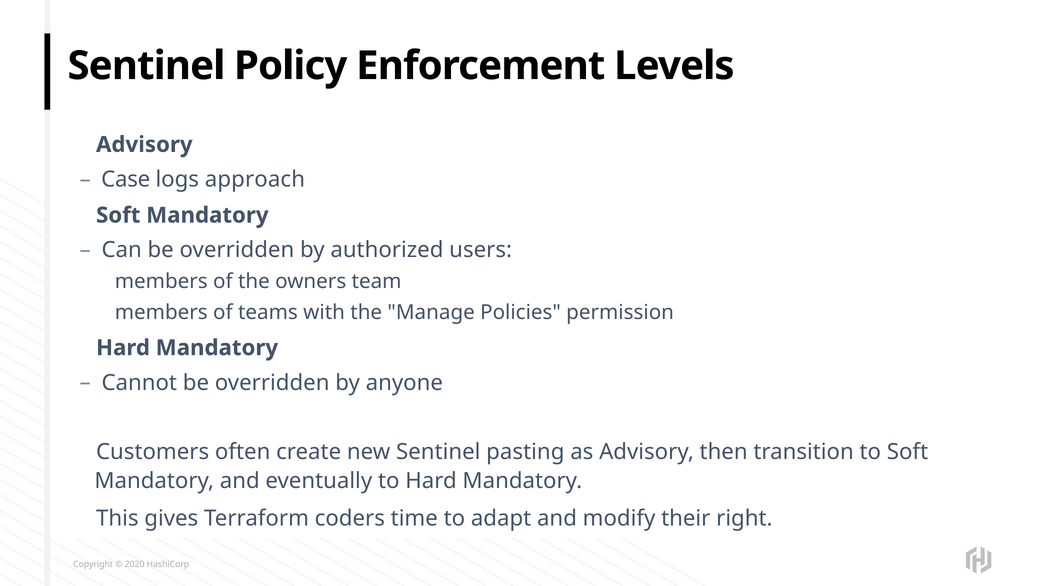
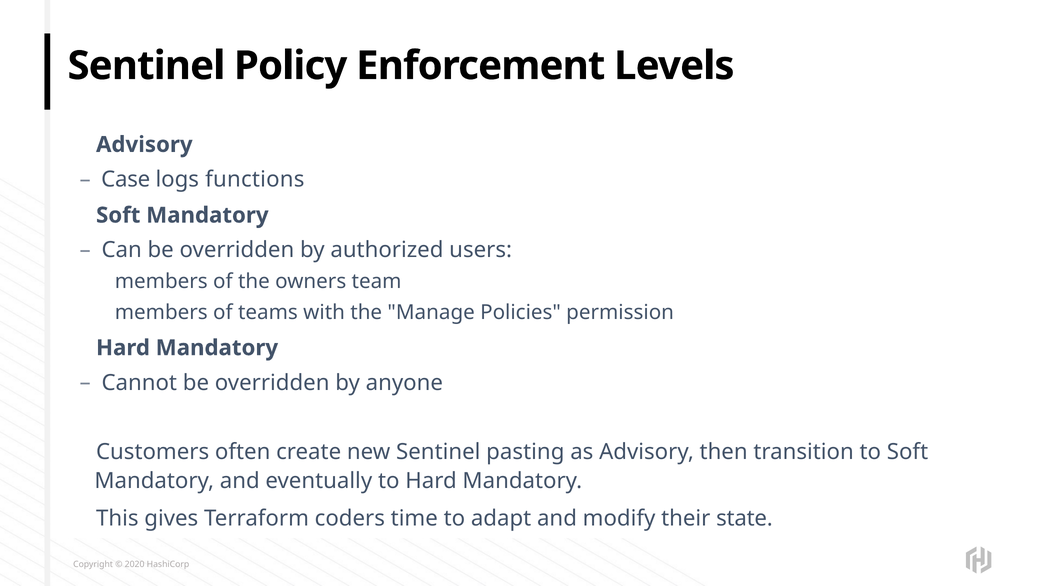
approach: approach -> functions (255, 179)
right: right -> state (744, 519)
